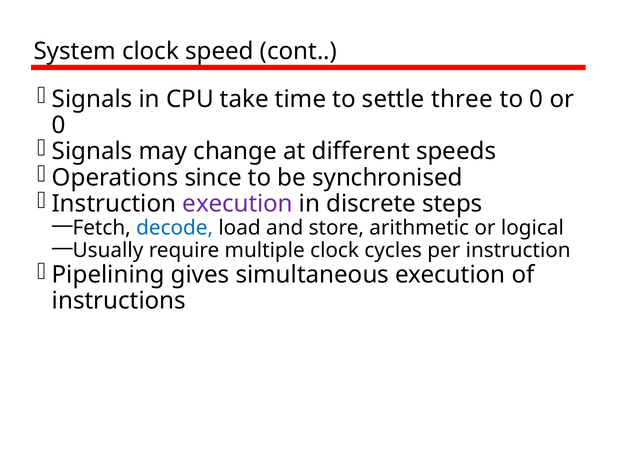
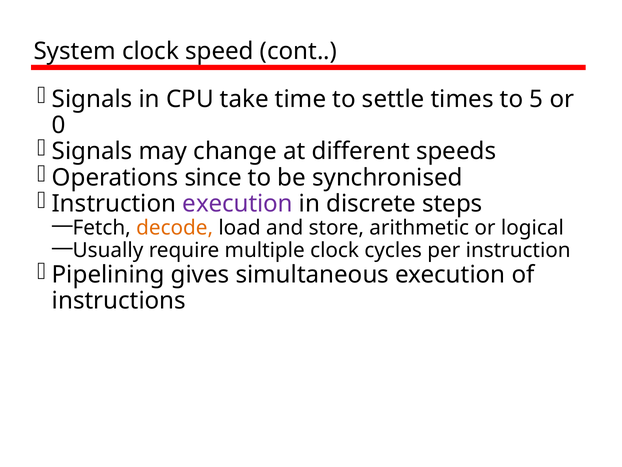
three: three -> times (462, 99)
to 0: 0 -> 5 (536, 99)
decode colour: blue -> orange (175, 228)
